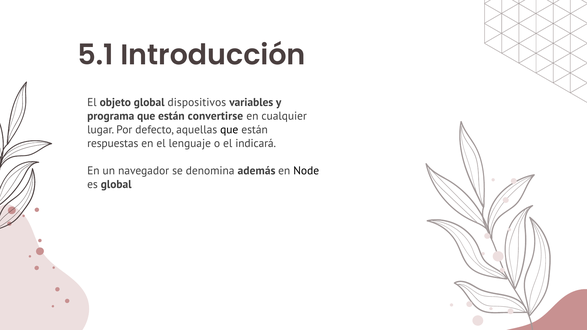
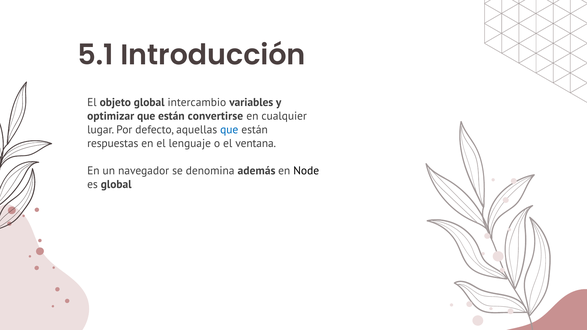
dispositivos: dispositivos -> intercambio (197, 102)
programa: programa -> optimizar (111, 116)
que colour: black -> blue (229, 130)
indicará: indicará -> ventana (256, 143)
